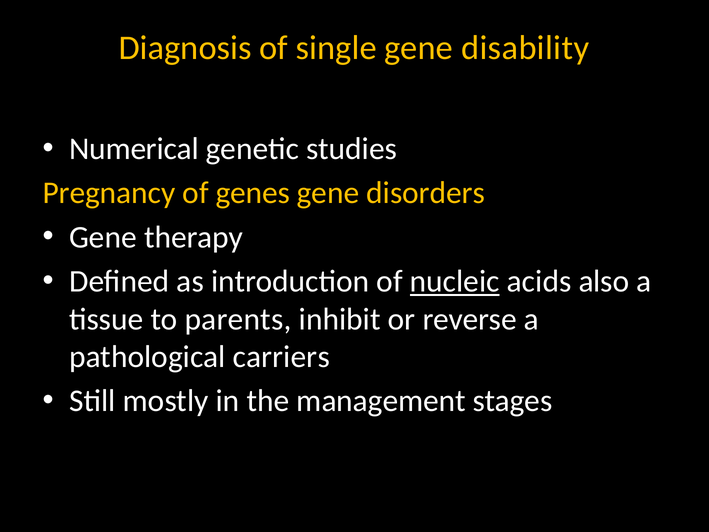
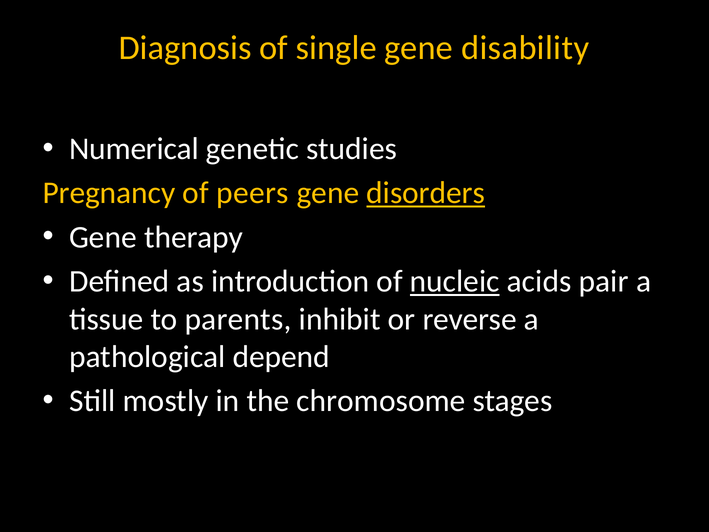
genes: genes -> peers (253, 193)
disorders underline: none -> present (426, 193)
also: also -> pair (604, 281)
carriers: carriers -> depend (281, 357)
management: management -> chromosome (381, 401)
